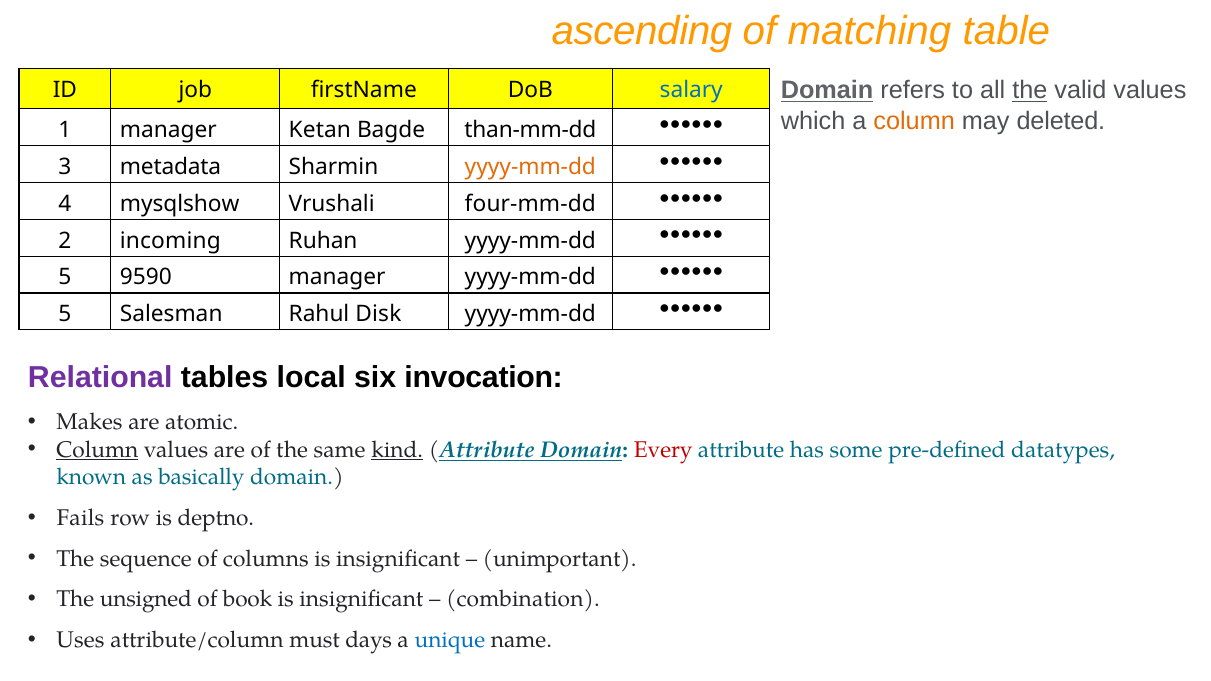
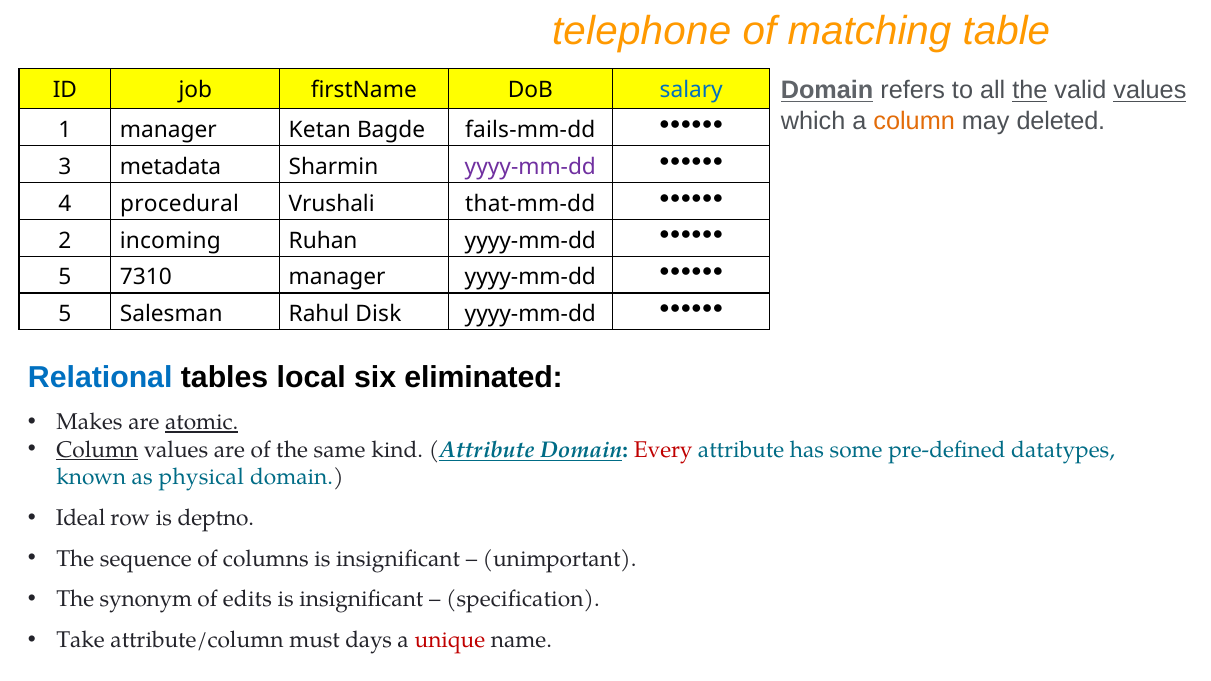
ascending: ascending -> telephone (642, 32)
values underline: none -> present (1150, 91)
than-mm-dd: than-mm-dd -> fails-mm-dd (530, 130)
yyyy-mm-dd colour: orange -> purple (530, 167)
mysqlshow: mysqlshow -> procedural (180, 204)
four-mm-dd: four-mm-dd -> that-mm-dd (530, 204)
9590: 9590 -> 7310 (146, 277)
Relational colour: purple -> blue (100, 378)
invocation: invocation -> eliminated (484, 378)
atomic underline: none -> present (202, 423)
kind underline: present -> none (397, 450)
basically: basically -> physical (201, 477)
Fails: Fails -> Ideal (81, 518)
unsigned: unsigned -> synonym (146, 600)
book: book -> edits (247, 600)
combination: combination -> specification (523, 600)
Uses: Uses -> Take (81, 641)
unique colour: blue -> red (450, 641)
